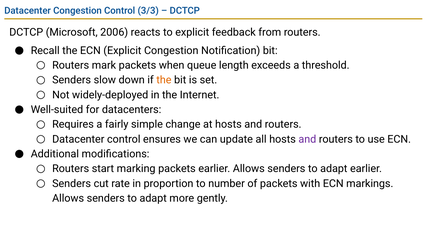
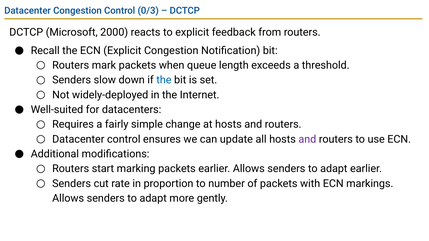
3/3: 3/3 -> 0/3 (148, 11)
2006: 2006 -> 2000 (114, 32)
the colour: orange -> blue (164, 80)
